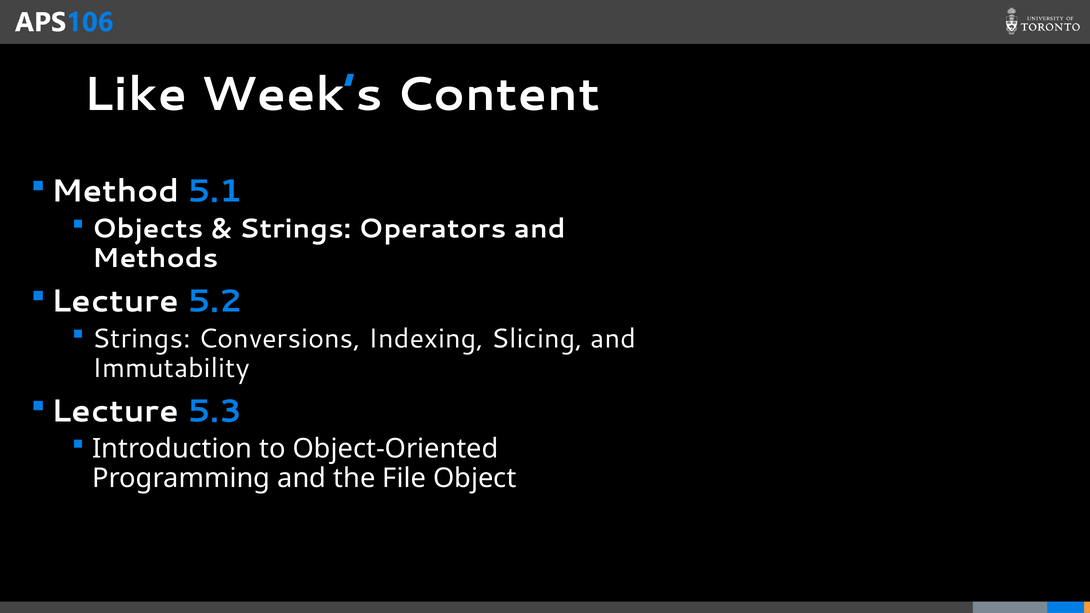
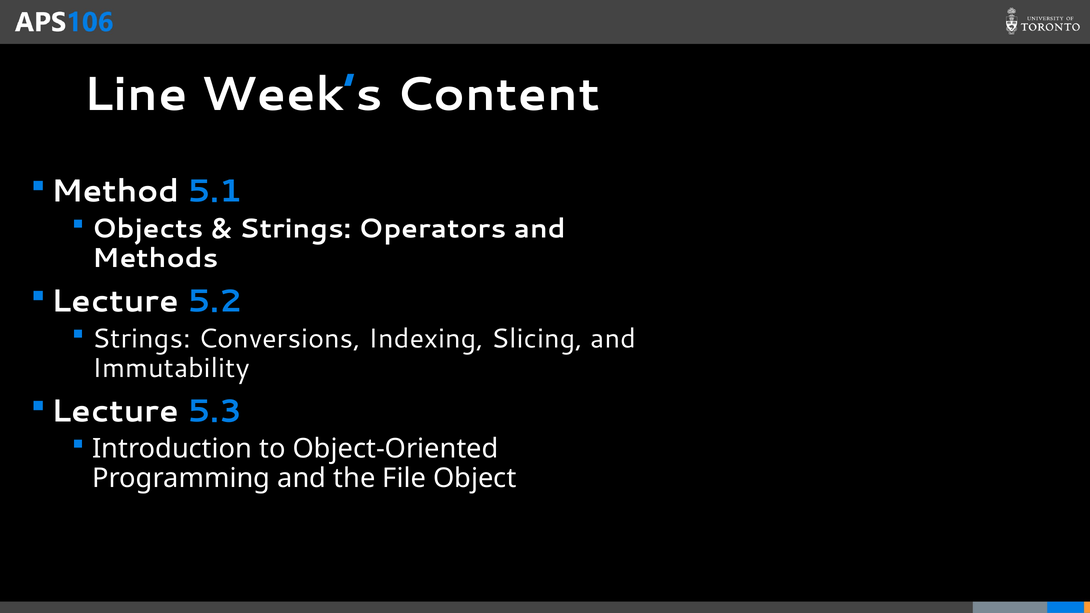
Like: Like -> Line (135, 95)
